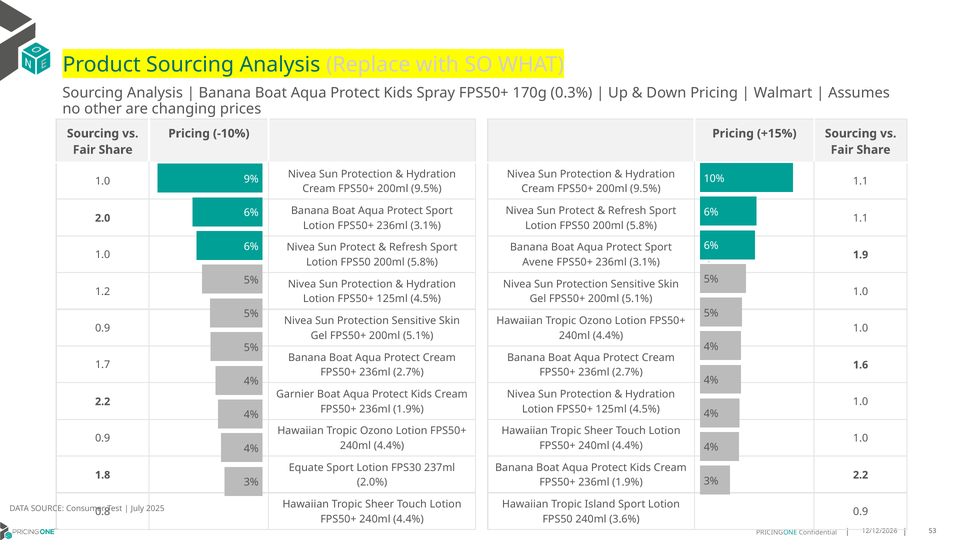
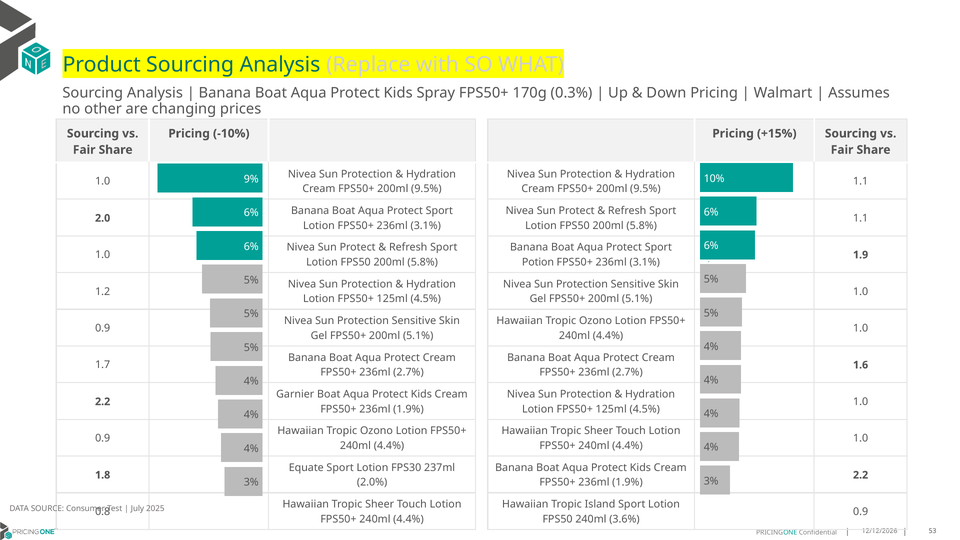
Avene: Avene -> Potion (538, 262)
